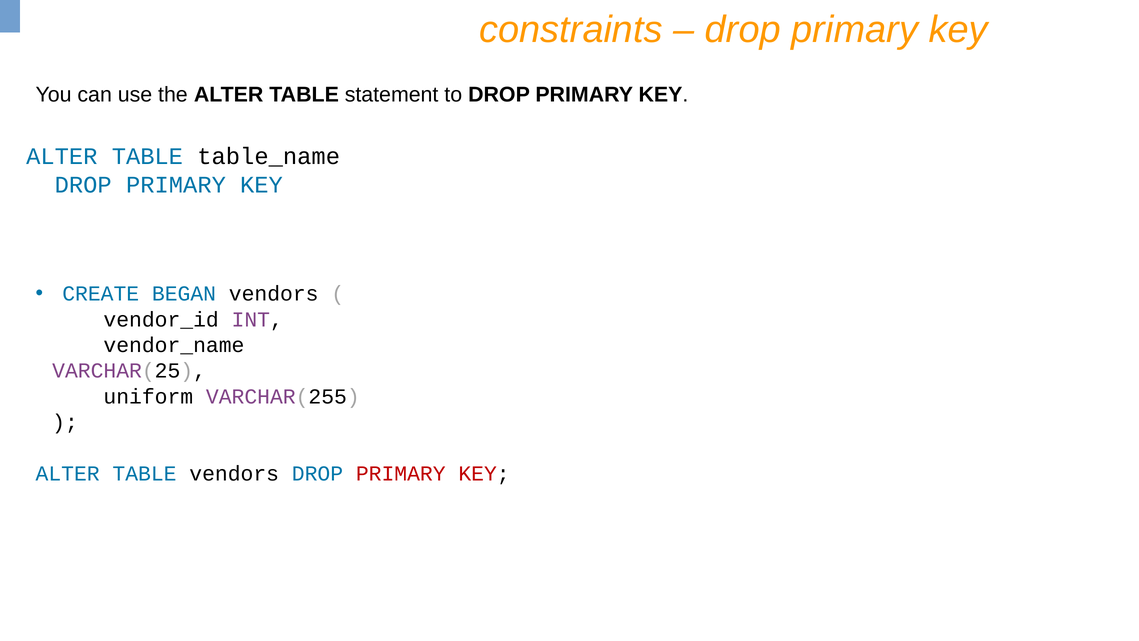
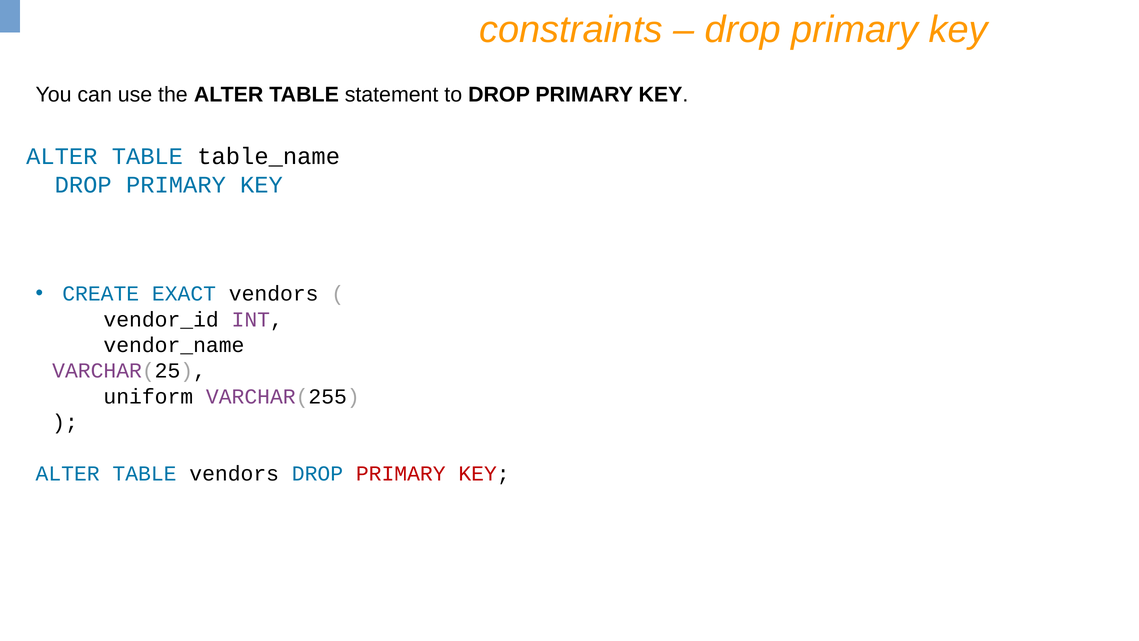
BEGAN: BEGAN -> EXACT (184, 294)
